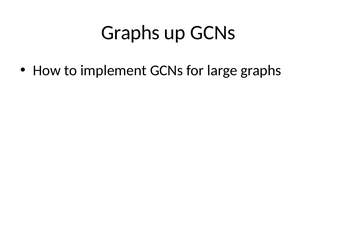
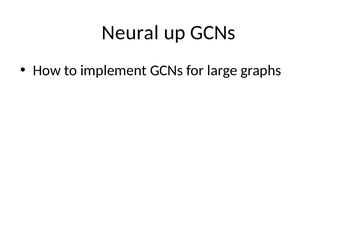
Graphs: Graphs -> Neural (130, 33)
